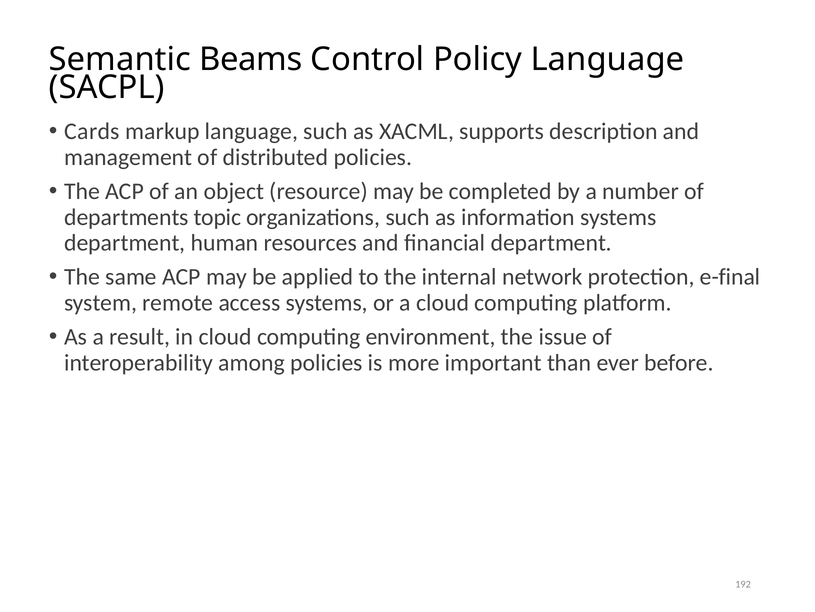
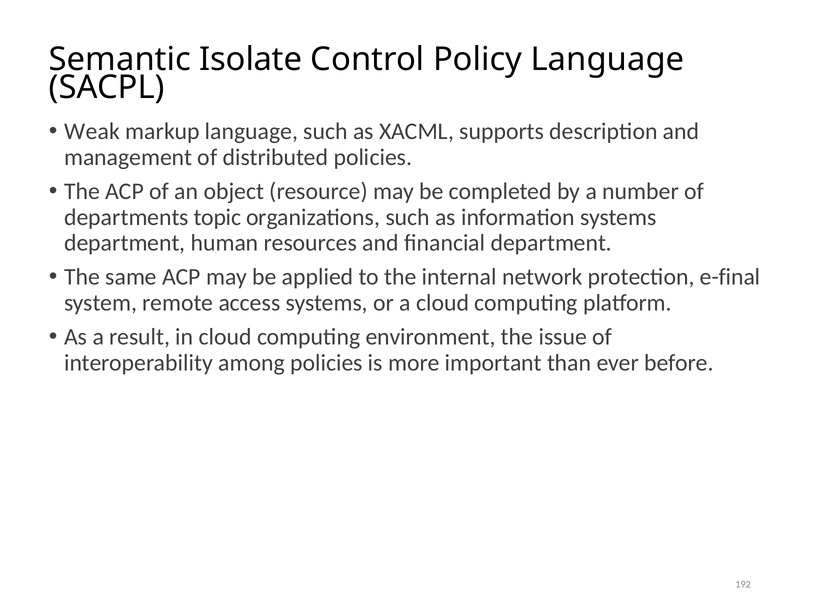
Beams: Beams -> Isolate (251, 59)
Cards: Cards -> Weak (92, 131)
